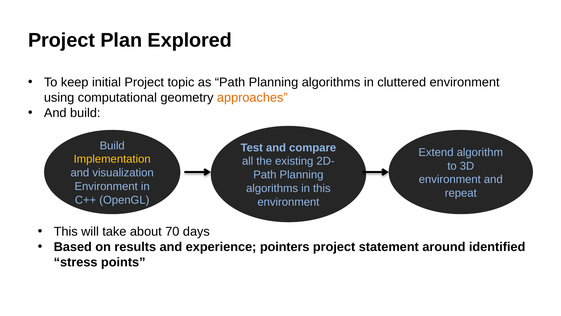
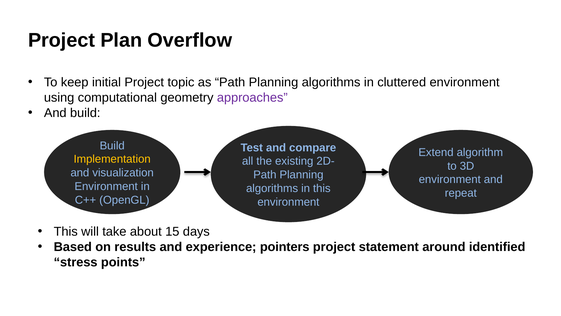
Explored: Explored -> Overflow (190, 40)
approaches colour: orange -> purple (252, 98)
70: 70 -> 15 (172, 231)
